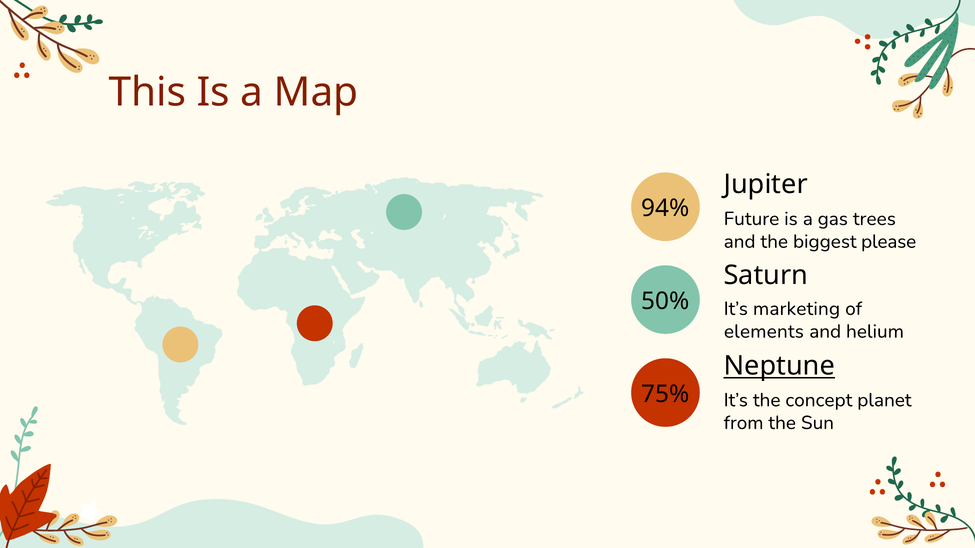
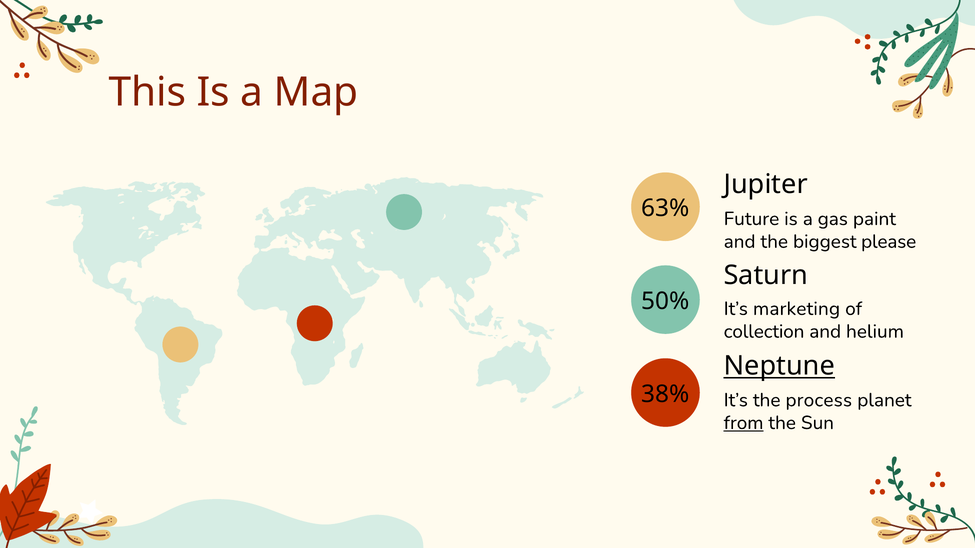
94%: 94% -> 63% (665, 209)
trees: trees -> paint (874, 219)
elements: elements -> collection (764, 332)
75%: 75% -> 38% (665, 395)
concept: concept -> process (819, 400)
from underline: none -> present (744, 423)
